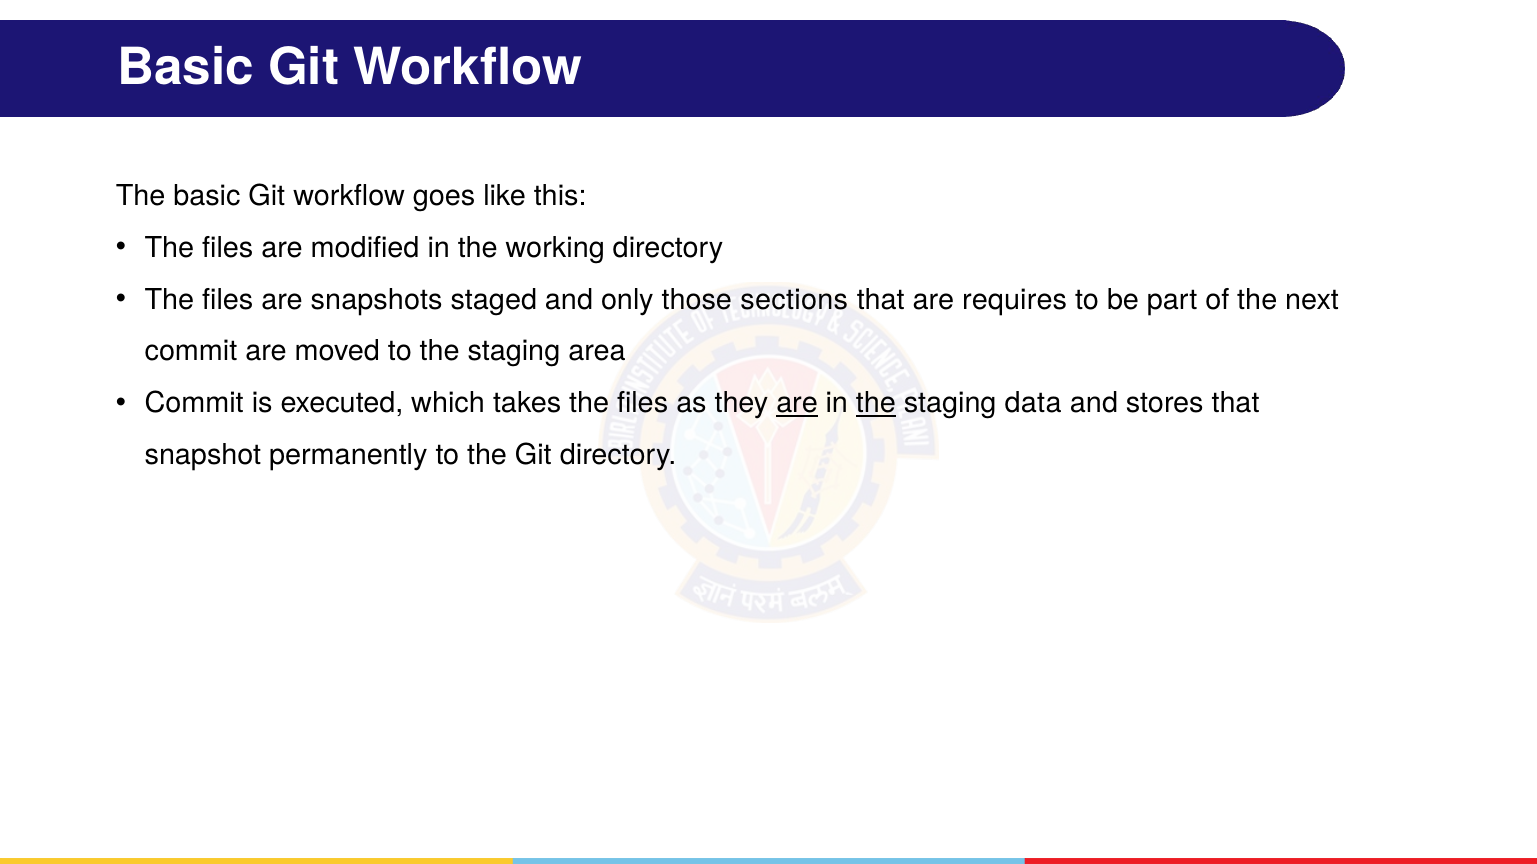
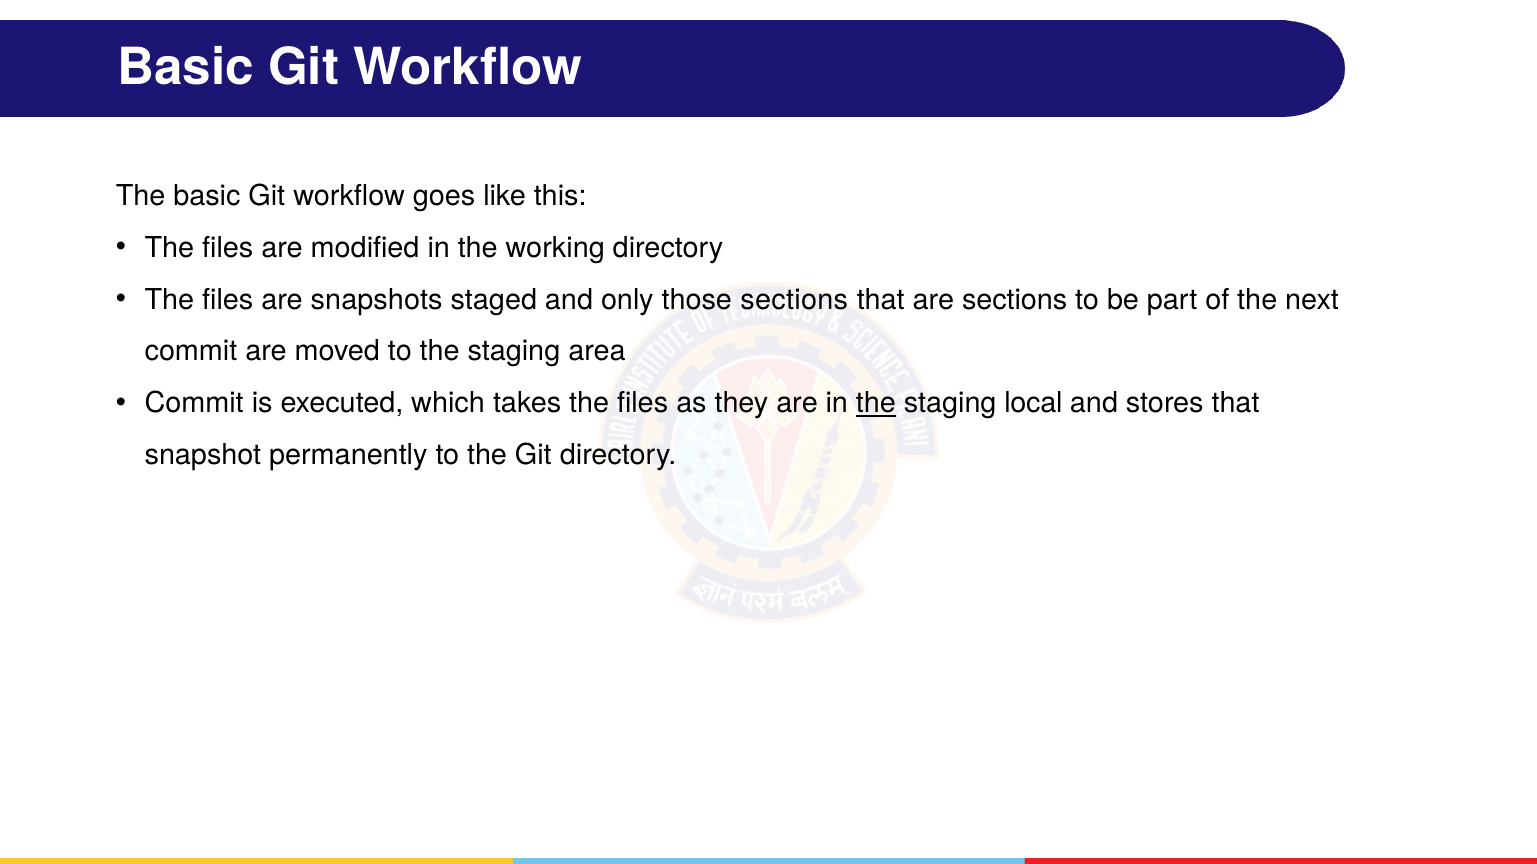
are requires: requires -> sections (1015, 300)
are underline: present -> none (797, 404)
data: data -> local (1033, 404)
